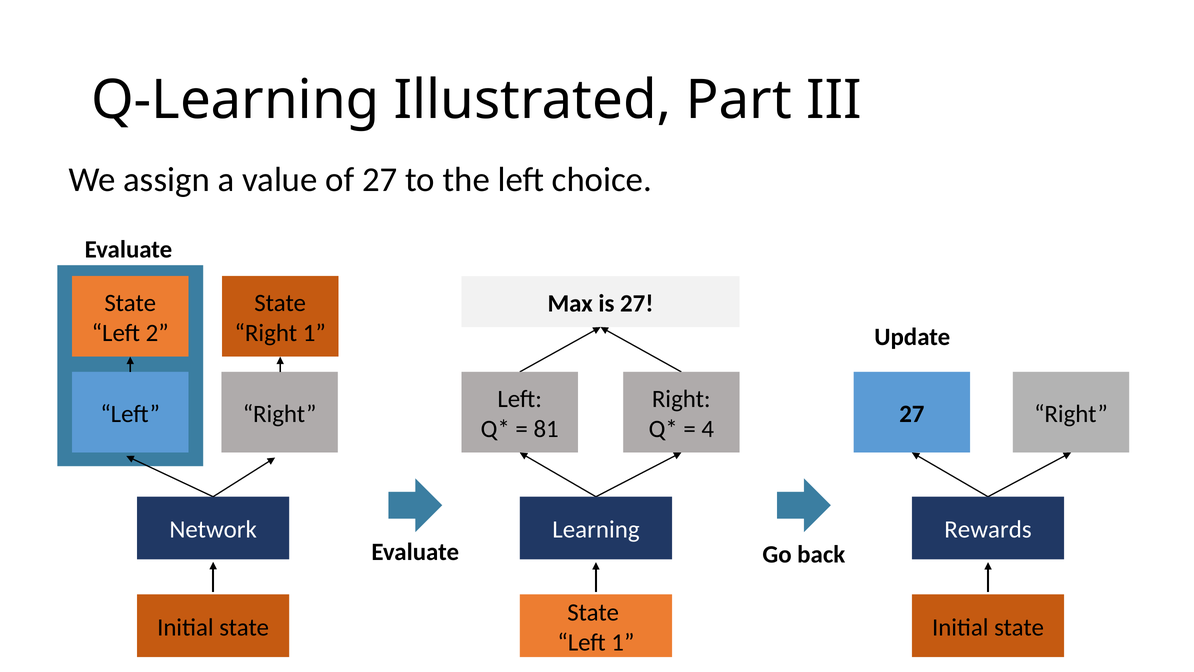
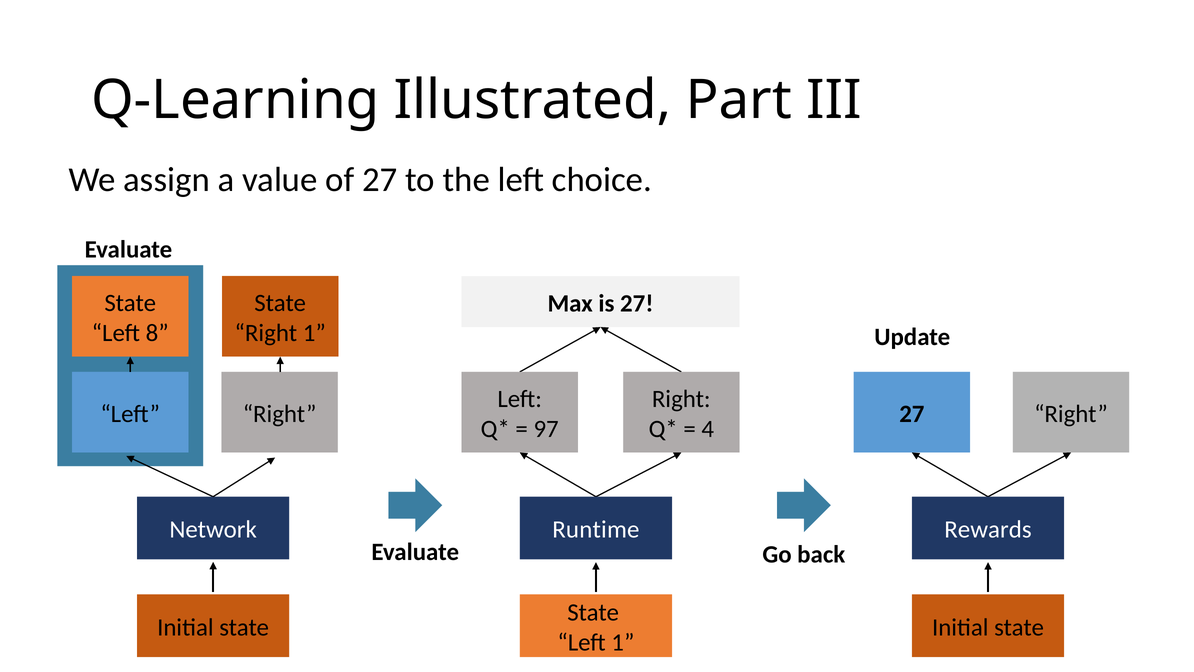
2: 2 -> 8 (157, 333)
81: 81 -> 97 (546, 429)
Learning: Learning -> Runtime (596, 529)
